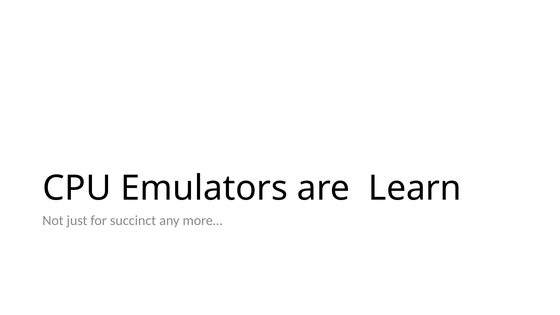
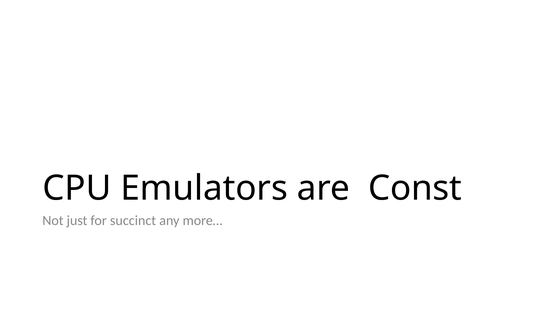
Learn: Learn -> Const (415, 188)
